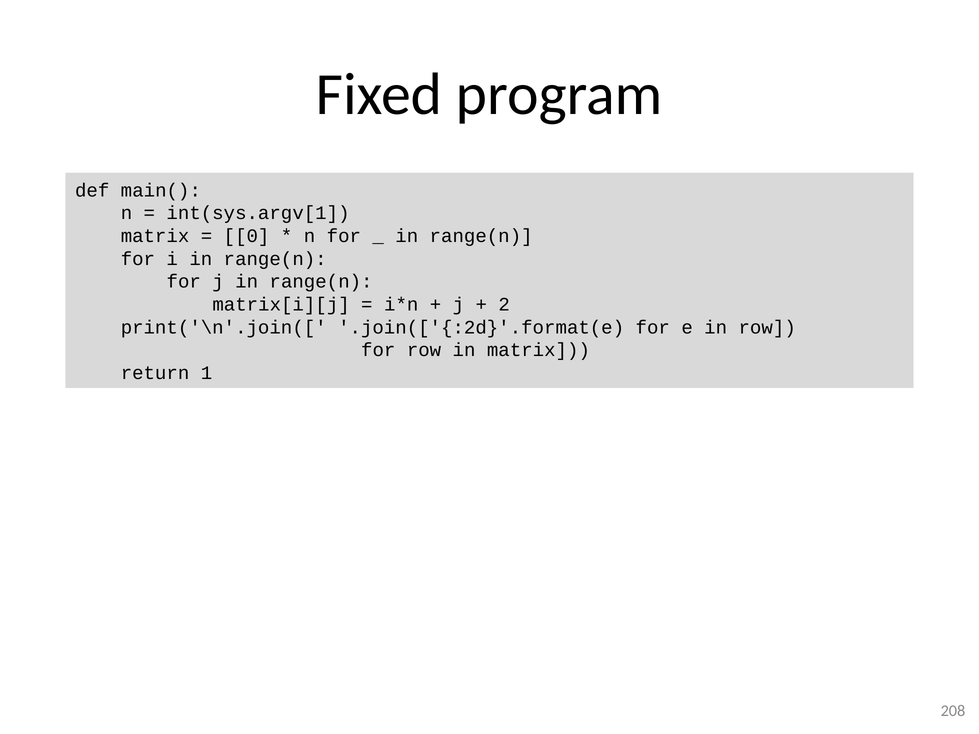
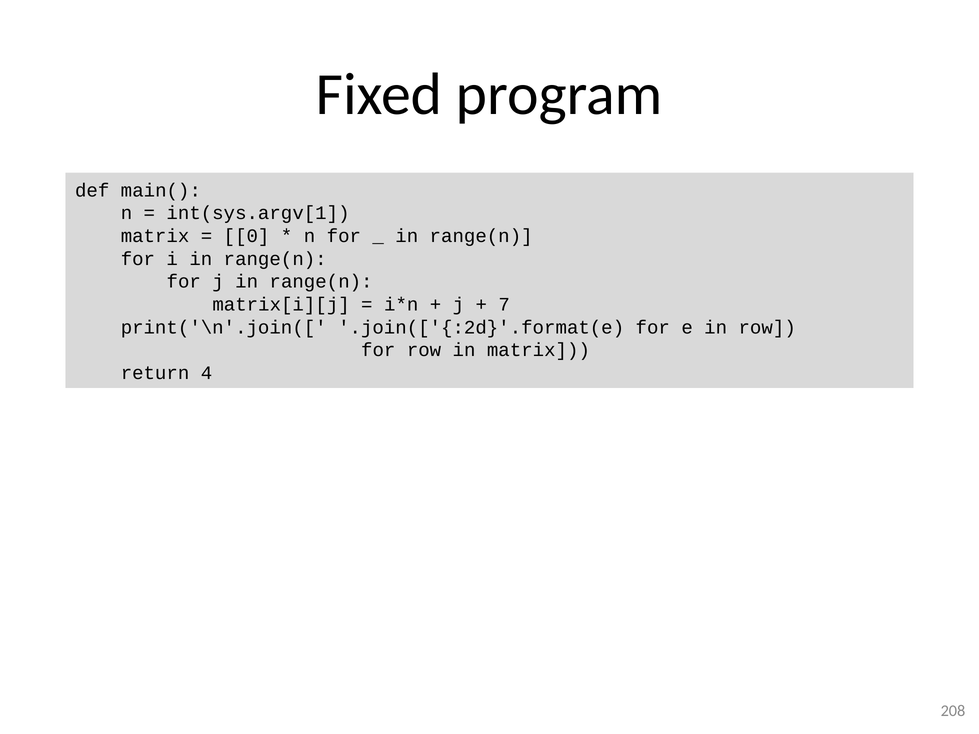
2: 2 -> 7 (504, 305)
1: 1 -> 4 (207, 373)
